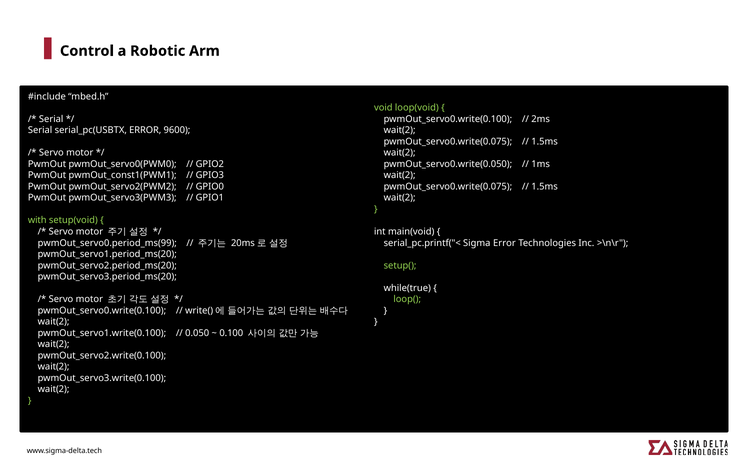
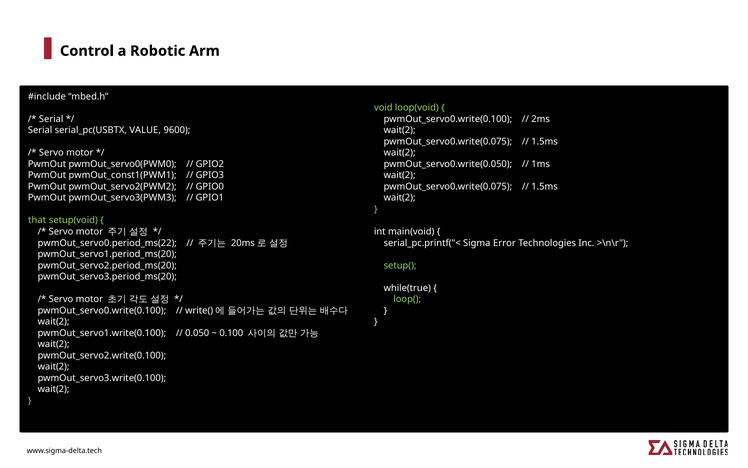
serial_pc(USBTX ERROR: ERROR -> VALUE (145, 130)
with: with -> that (37, 220)
pwmOut_servo0.period_ms(99: pwmOut_servo0.period_ms(99 -> pwmOut_servo0.period_ms(22 (107, 243)
